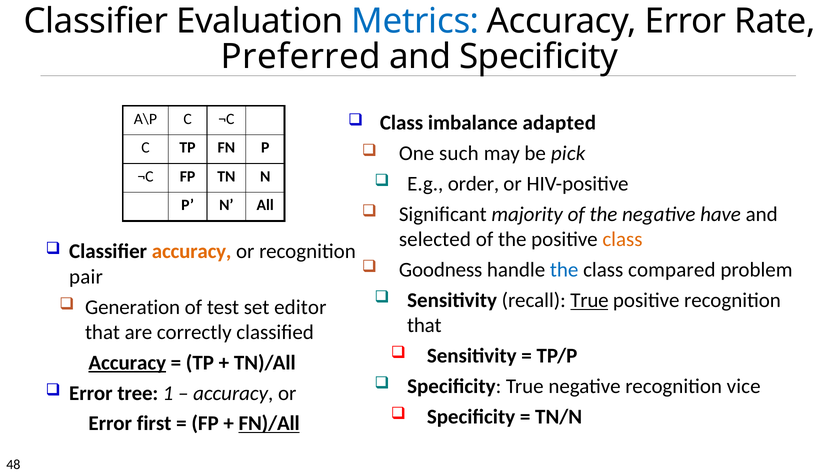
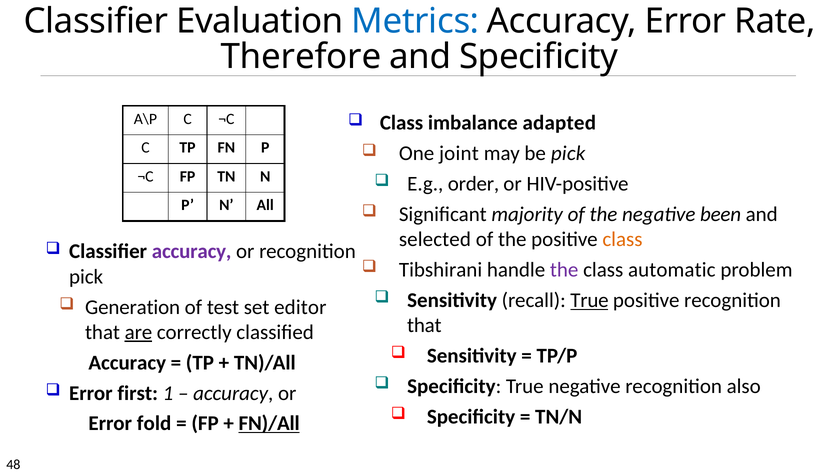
Preferred: Preferred -> Therefore (301, 57)
such: such -> joint (459, 153)
have: have -> been (721, 214)
accuracy colour: orange -> purple (192, 251)
Goodness: Goodness -> Tibshirani (441, 270)
the colour: blue -> purple (564, 270)
compared: compared -> automatic (672, 270)
pair: pair -> pick (86, 277)
are underline: none -> present (138, 332)
Accuracy underline: present -> none (127, 363)
vice: vice -> also (744, 386)
tree: tree -> first (138, 393)
first: first -> fold (154, 424)
